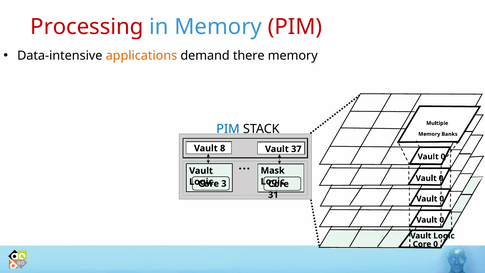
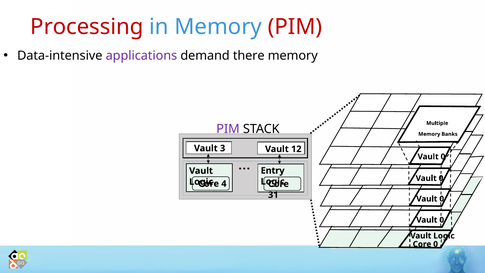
applications colour: orange -> purple (141, 56)
PIM colour: blue -> purple (228, 129)
8: 8 -> 3 (223, 148)
37: 37 -> 12 (296, 149)
Mask: Mask -> Entry (273, 170)
3: 3 -> 4 (224, 184)
